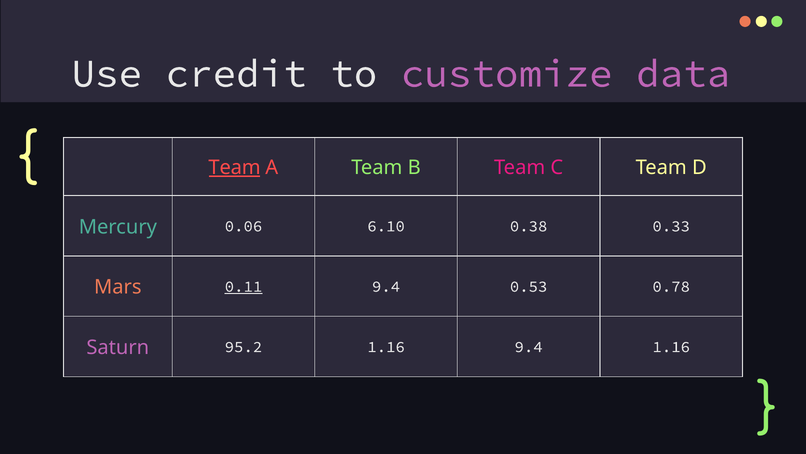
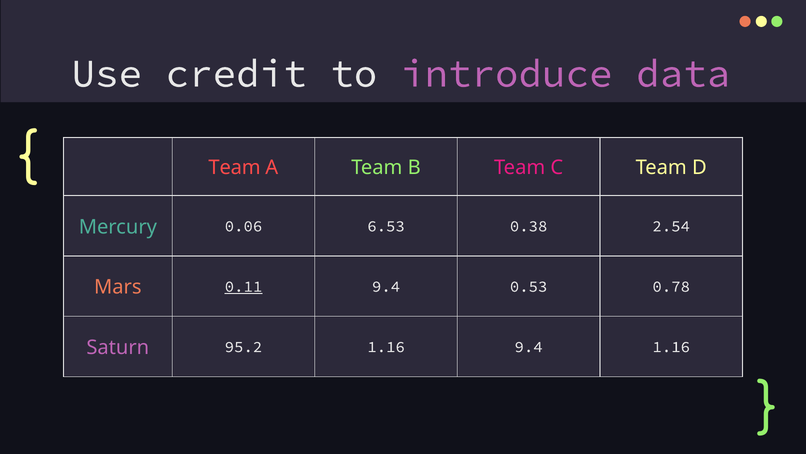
customize: customize -> introduce (507, 74)
Team underline: present -> none (235, 167)
6.10: 6.10 -> 6.53 (386, 226)
0.33: 0.33 -> 2.54 (671, 226)
